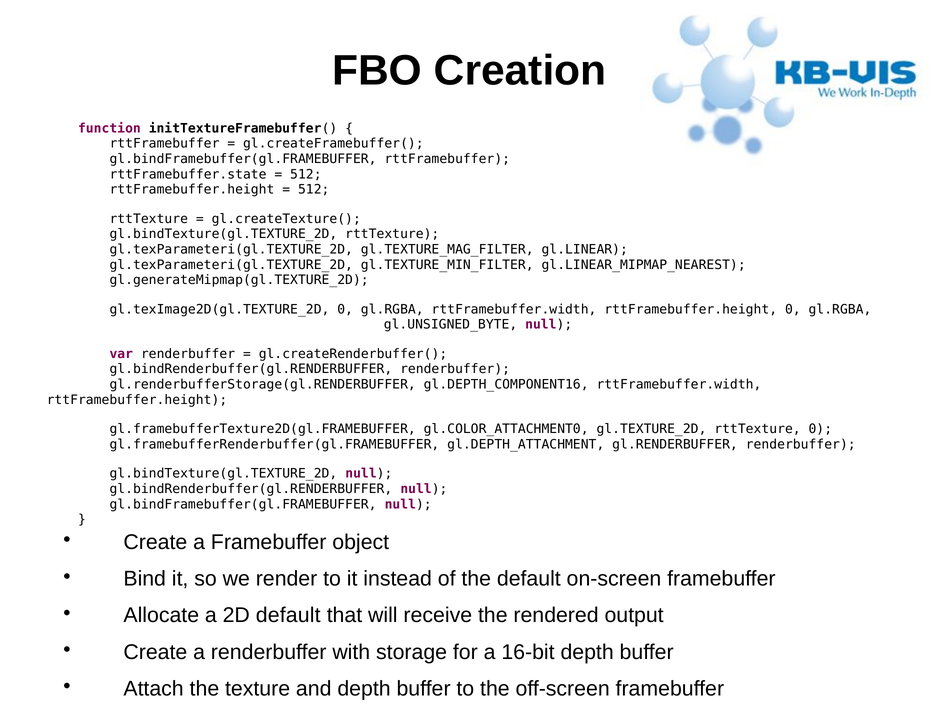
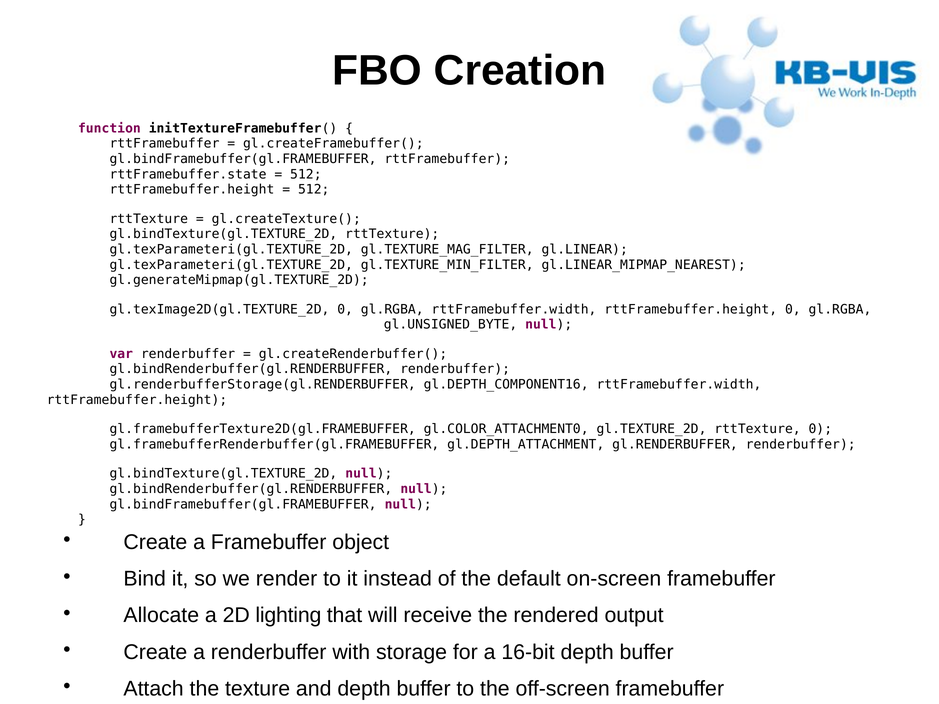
2D default: default -> lighting (288, 616)
